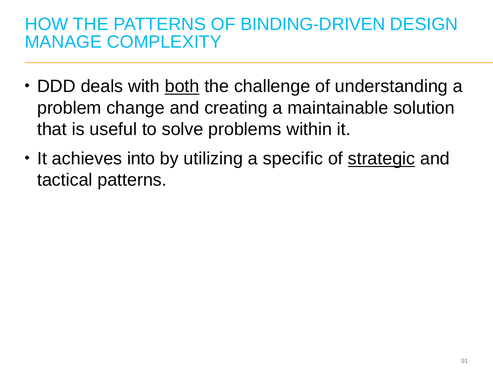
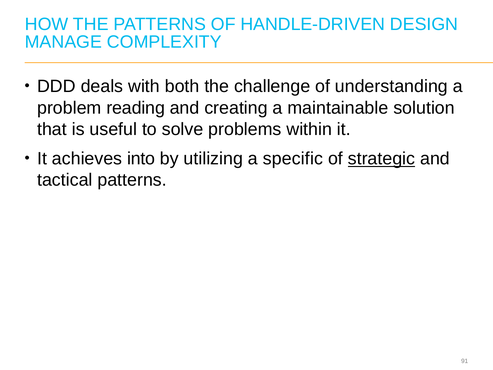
BINDING‐DRIVEN: BINDING‐DRIVEN -> HANDLE‐DRIVEN (313, 24)
both underline: present -> none (182, 86)
change: change -> reading (136, 108)
